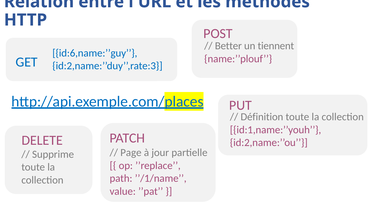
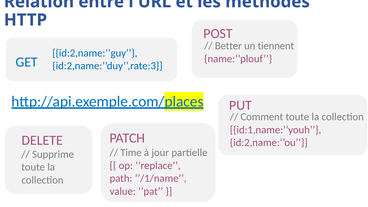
id:6,name:’’guy: id:6,name:’’guy -> id:2,name:’’guy (95, 53)
Définition: Définition -> Comment (262, 117)
Page: Page -> Time (131, 153)
